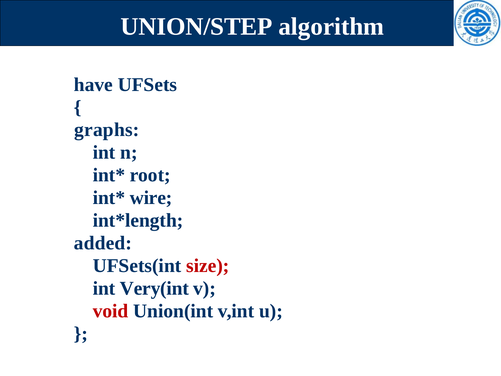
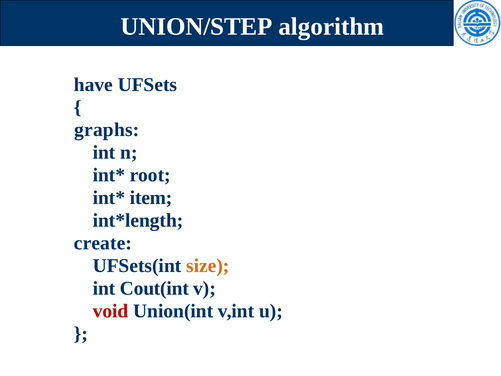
wire: wire -> item (151, 198)
added: added -> create (103, 243)
size colour: red -> orange (208, 266)
Very(int: Very(int -> Cout(int (154, 288)
